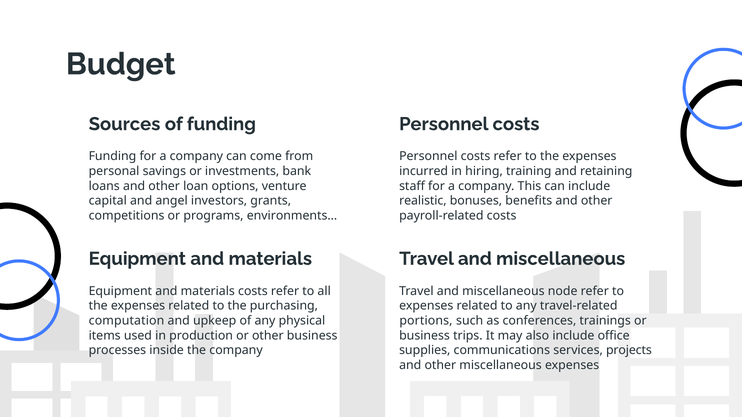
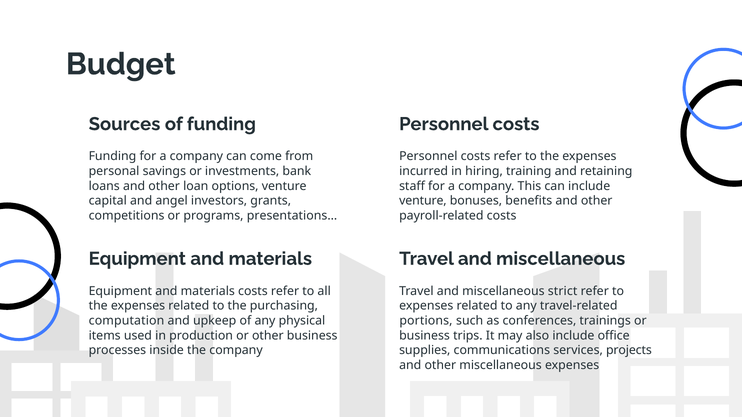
realistic: realistic -> venture (423, 201)
environments…: environments… -> presentations… (292, 216)
node: node -> strict (563, 291)
